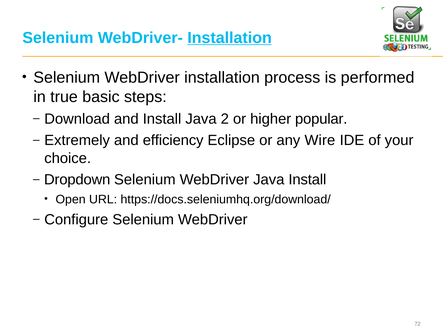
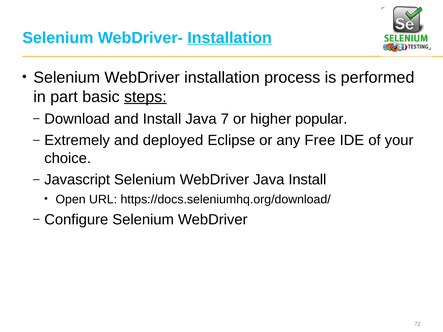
true: true -> part (64, 97)
steps underline: none -> present (145, 97)
2: 2 -> 7 (225, 119)
efficiency: efficiency -> deployed (173, 141)
Wire: Wire -> Free (320, 141)
Dropdown: Dropdown -> Javascript (77, 180)
